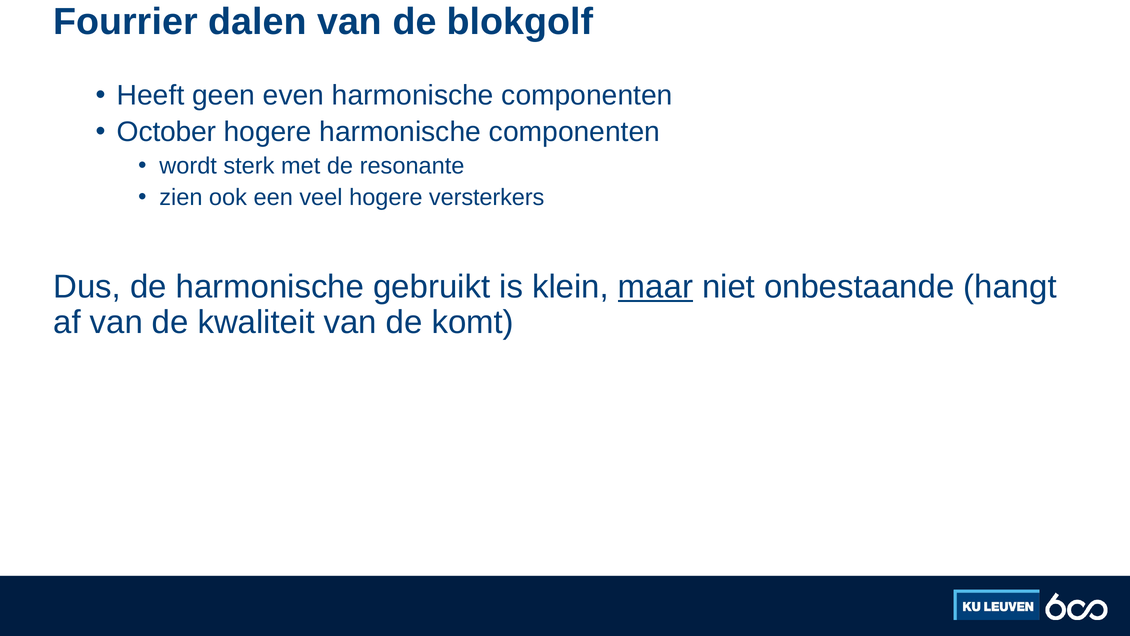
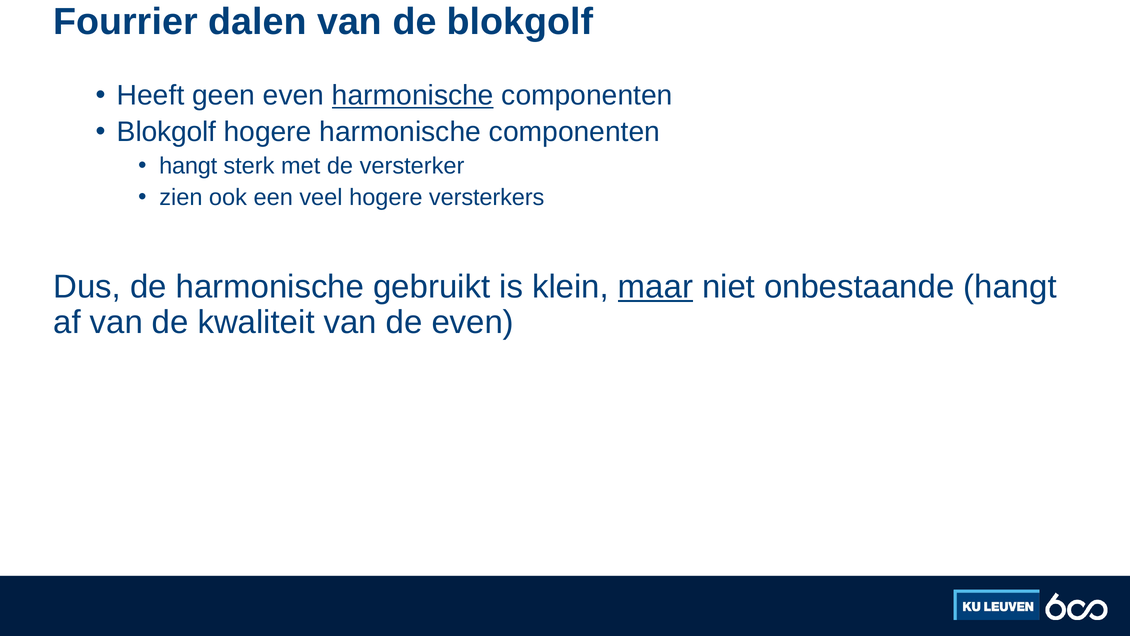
harmonische underline: none -> present (413, 96)
October: October -> Blokgolf (166, 132)
wordt: wordt -> hangt (188, 166)
resonante: resonante -> versterker (412, 166)
de komt: komt -> even (473, 322)
